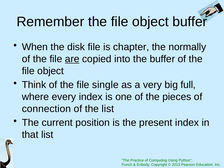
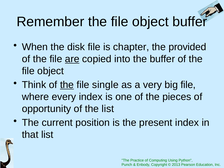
normally: normally -> provided (187, 47)
the underline: none -> present (67, 85)
big full: full -> file (188, 85)
connection: connection -> opportunity (46, 109)
